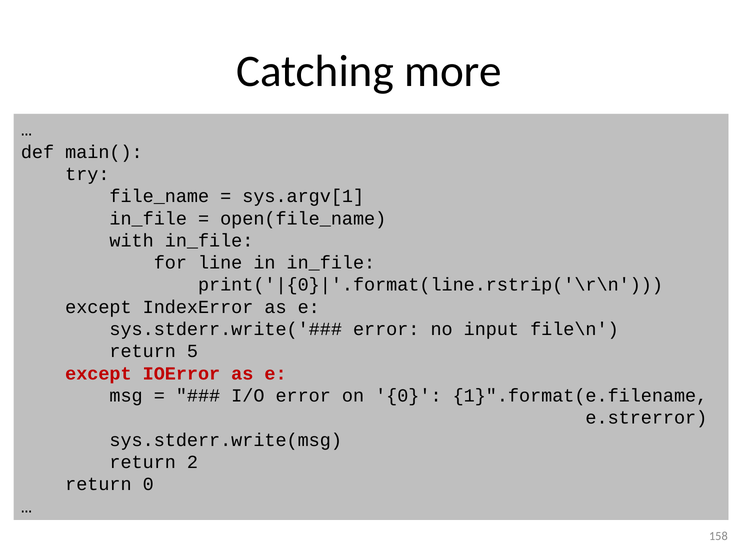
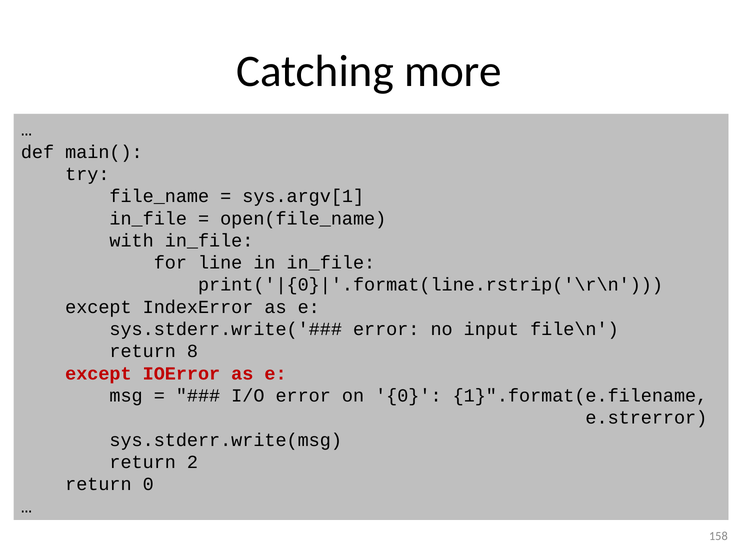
5: 5 -> 8 (193, 351)
